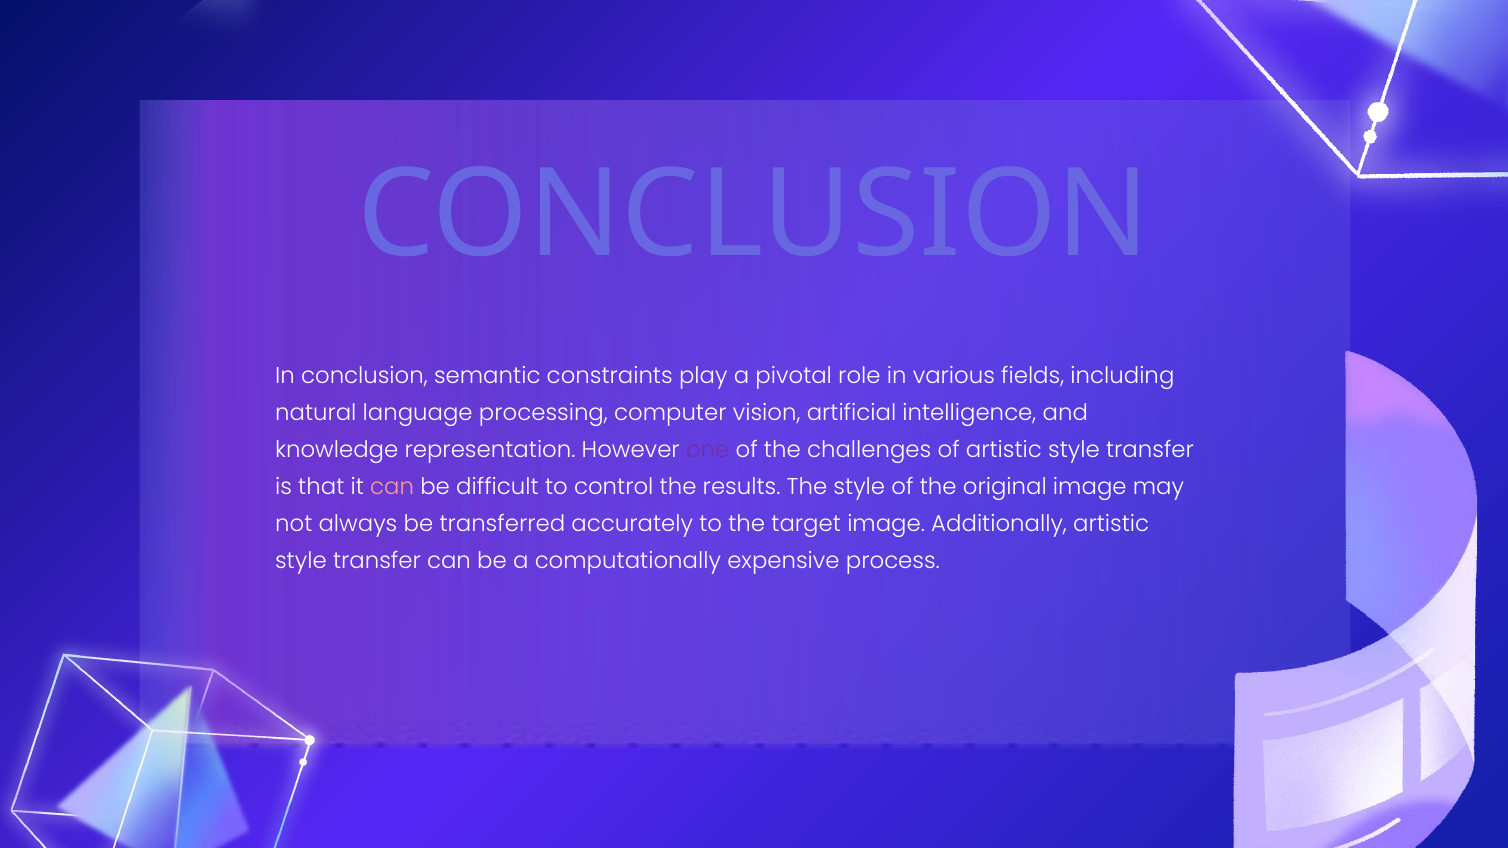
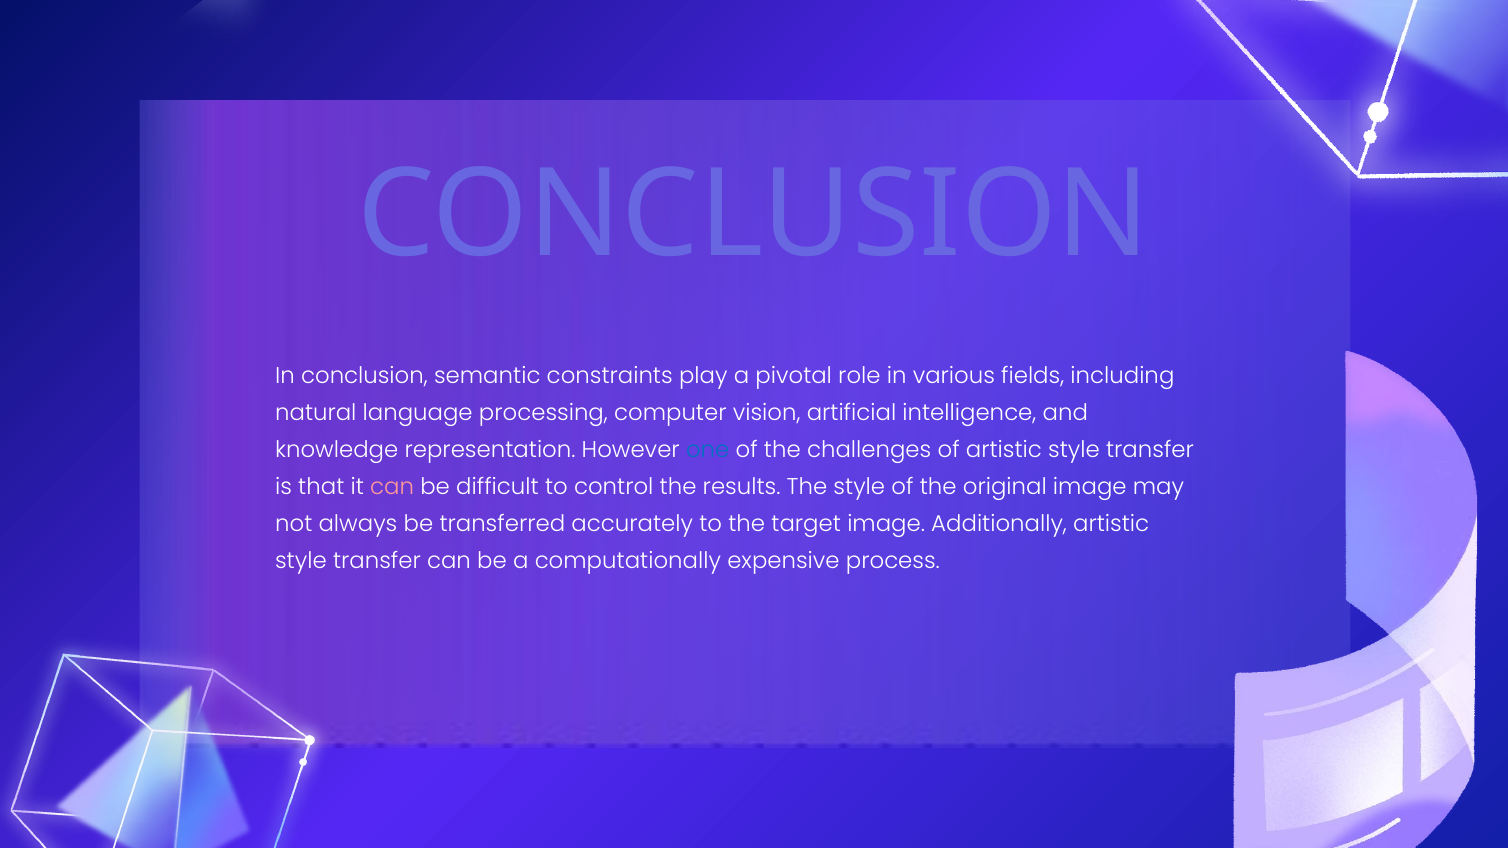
one colour: purple -> blue (708, 450)
